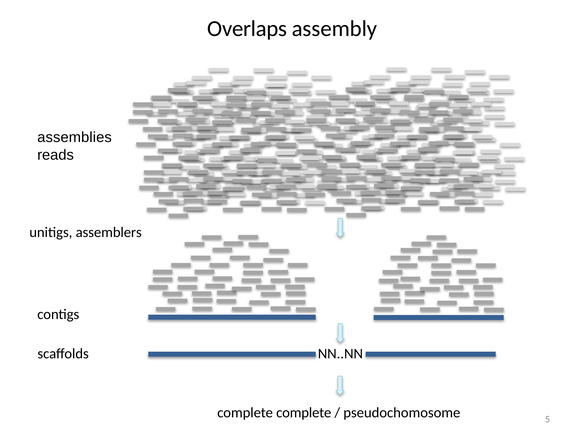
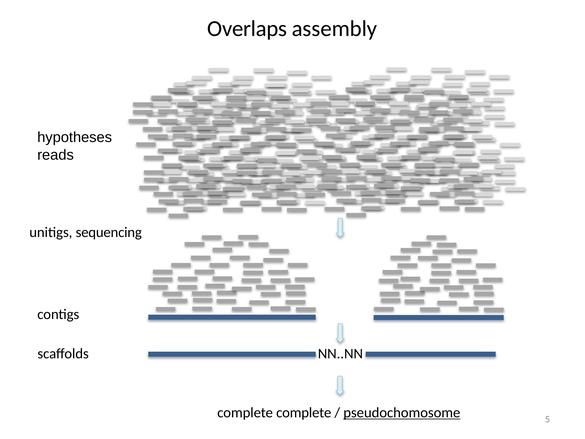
assemblies: assemblies -> hypotheses (75, 137)
assemblers: assemblers -> sequencing (109, 232)
pseudochomosome underline: none -> present (402, 413)
